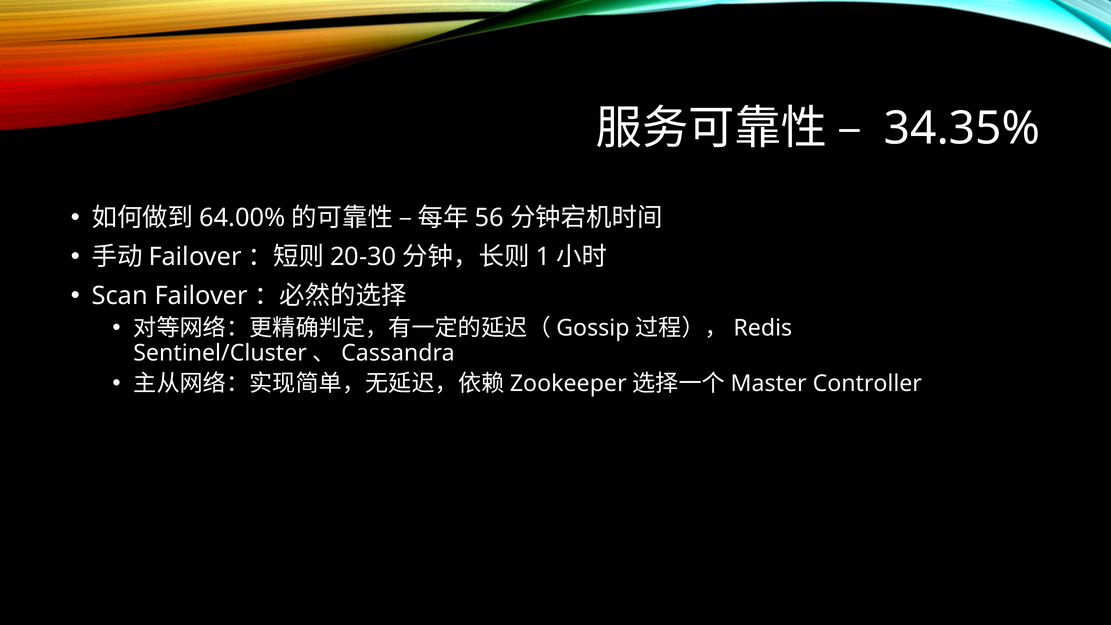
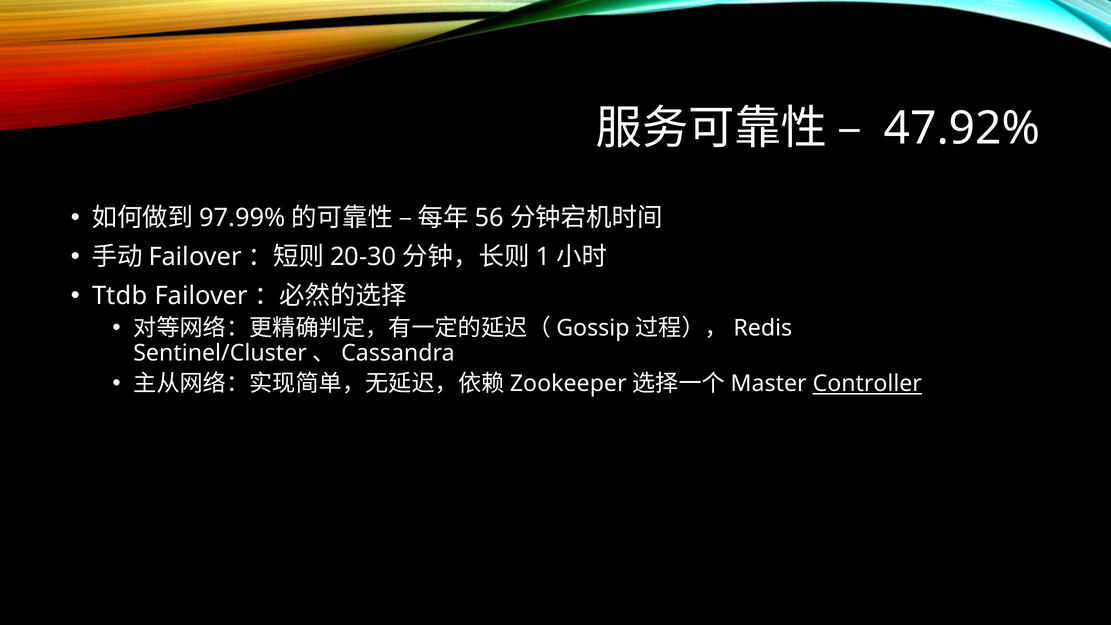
34.35%: 34.35% -> 47.92% (962, 128)
64.00%: 64.00% -> 97.99% (242, 218)
Scan: Scan -> Ttdb (120, 296)
Controller underline: none -> present (867, 384)
